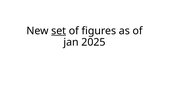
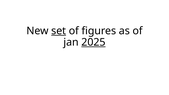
2025 underline: none -> present (93, 42)
